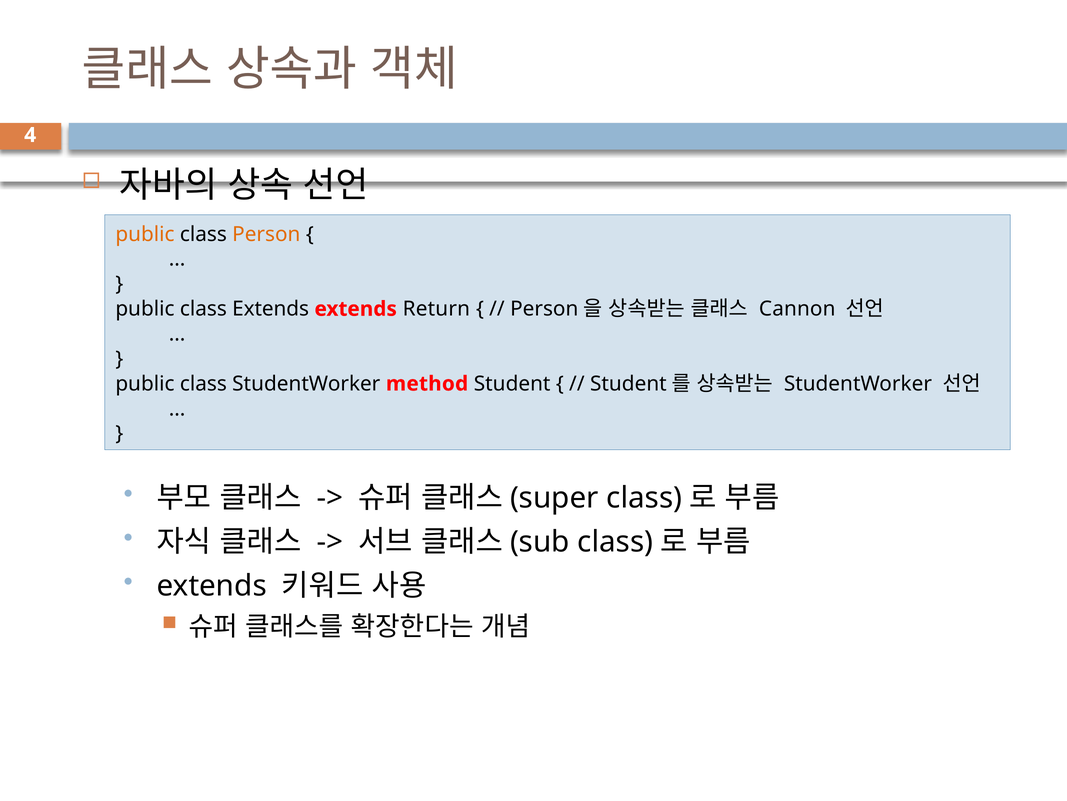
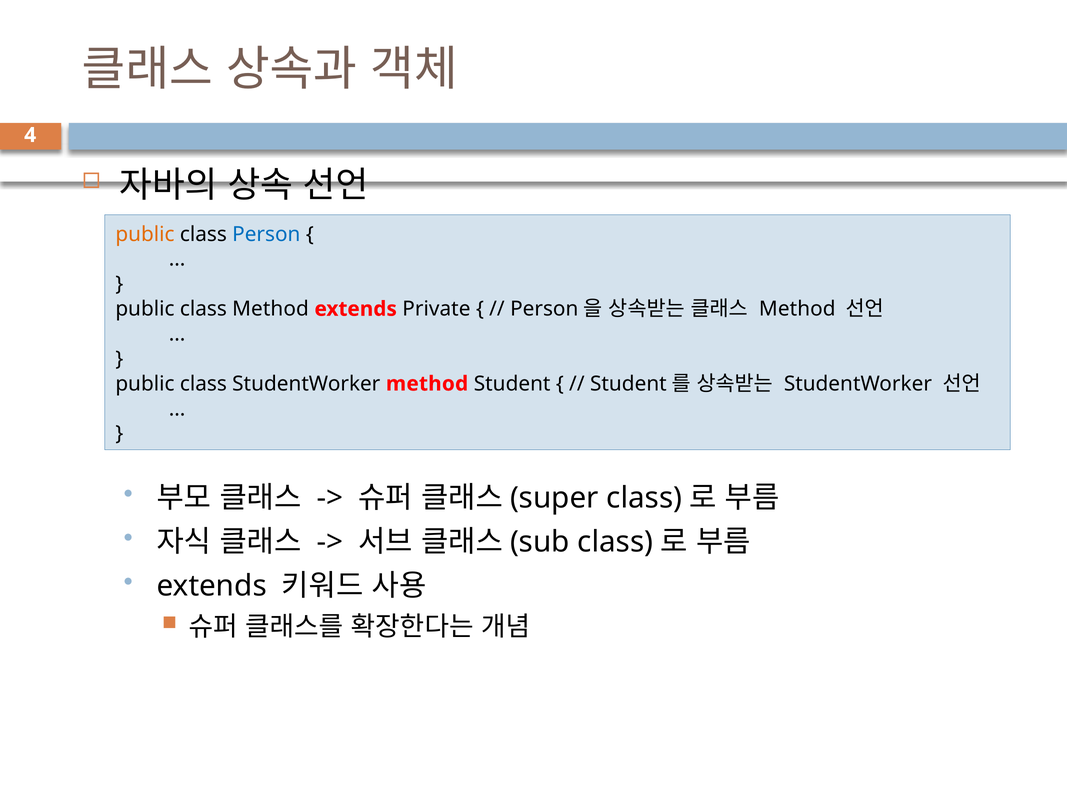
Person colour: orange -> blue (266, 234)
class Extends: Extends -> Method (271, 309)
Return: Return -> Private (436, 309)
Cannon: Cannon -> Method (797, 309)
